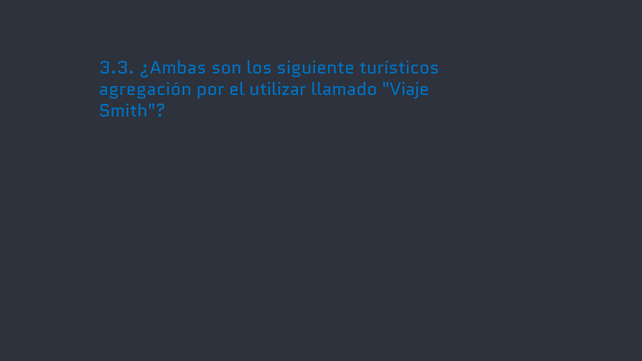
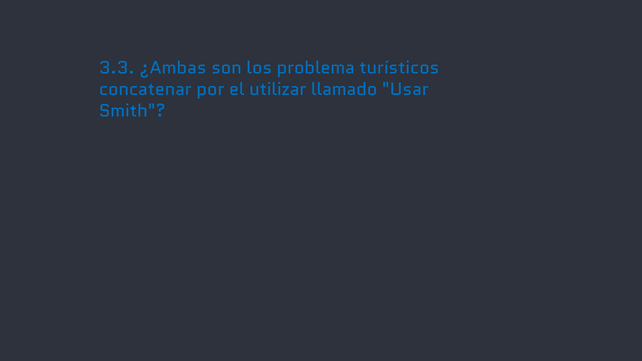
siguiente: siguiente -> problema (316, 68)
agregación: agregación -> concatenar (145, 89)
Viaje: Viaje -> Usar (405, 89)
